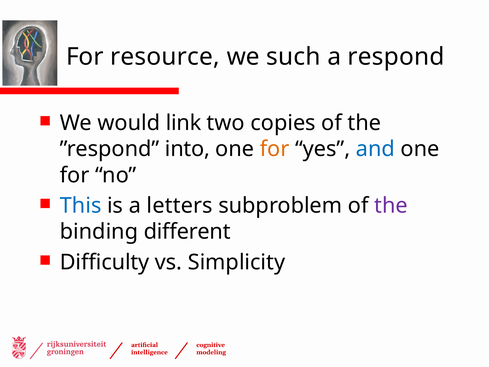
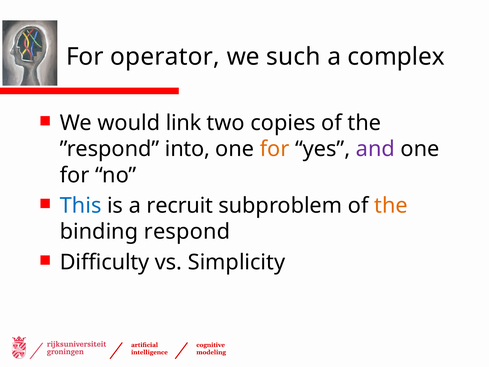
resource: resource -> operator (165, 57)
respond: respond -> complex (396, 57)
and colour: blue -> purple (375, 149)
letters: letters -> recruit (180, 206)
the colour: purple -> orange (391, 206)
different: different -> respond (187, 232)
